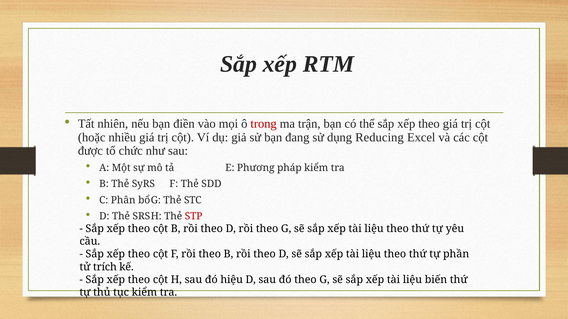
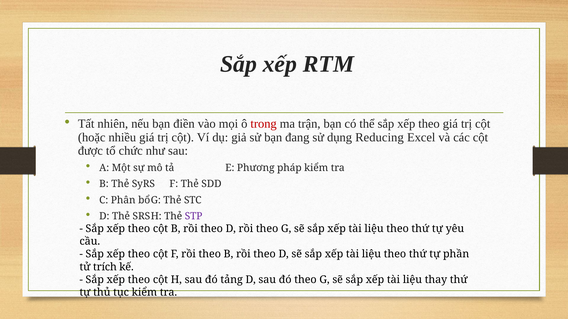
STP colour: red -> purple (194, 217)
hiệu: hiệu -> tảng (232, 280)
biến: biến -> thay (436, 280)
